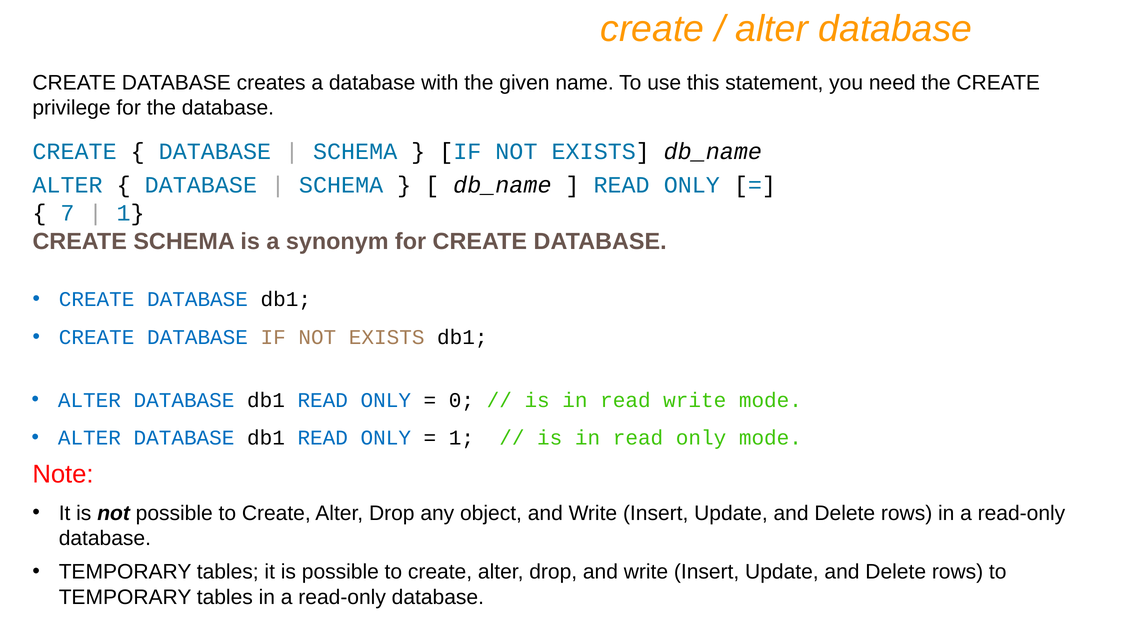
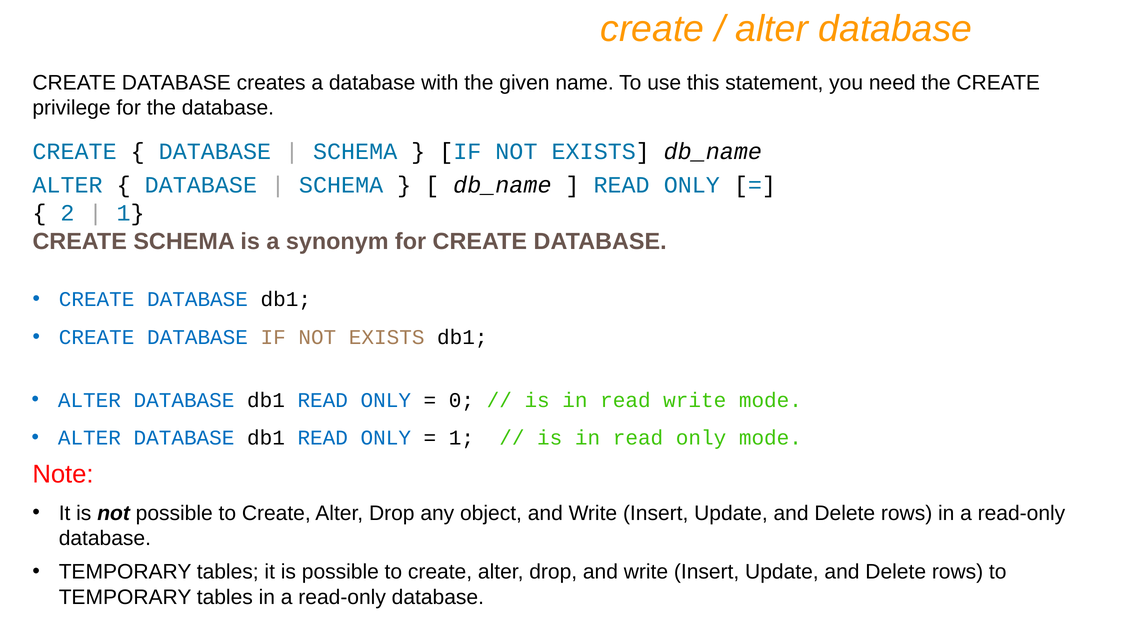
7: 7 -> 2 (68, 213)
